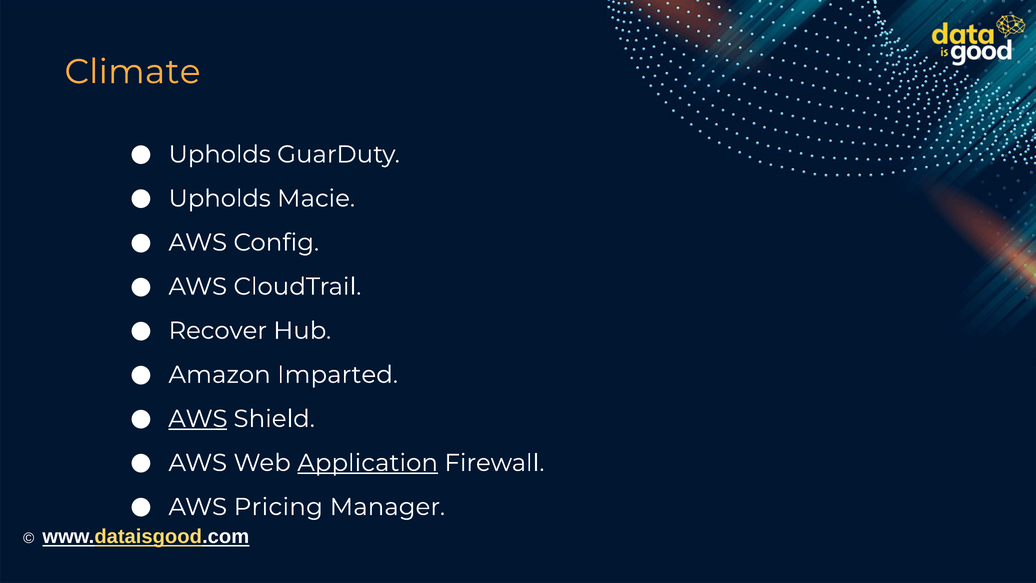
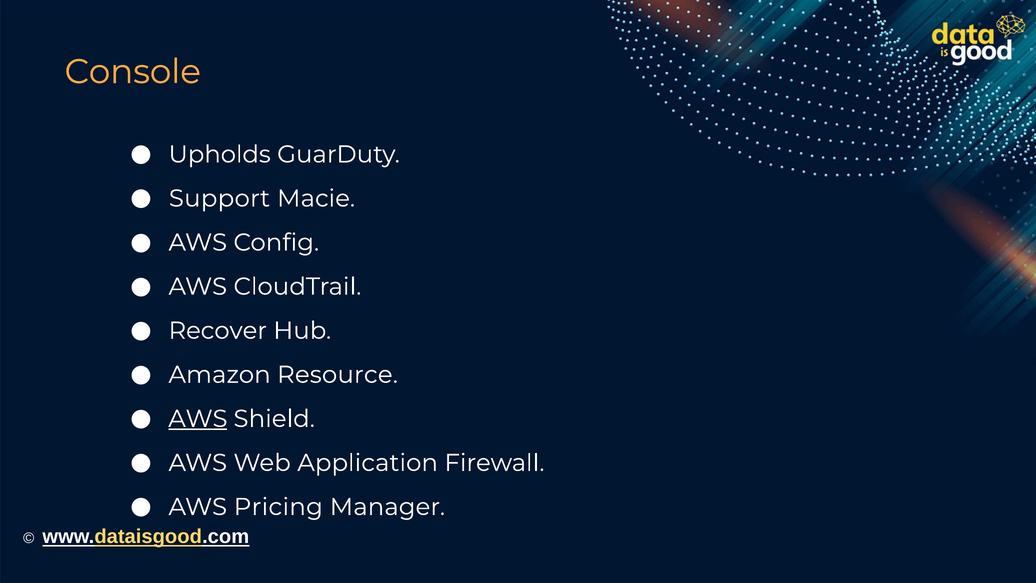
Climate: Climate -> Console (133, 72)
Upholds: Upholds -> Support (219, 198)
Imparted: Imparted -> Resource (337, 375)
Application underline: present -> none (368, 463)
